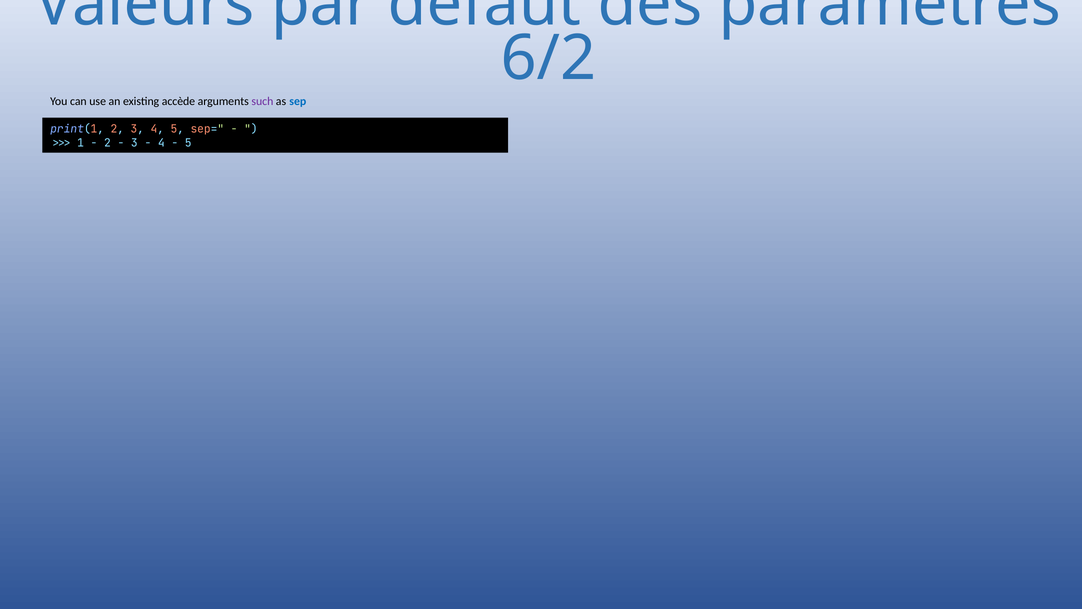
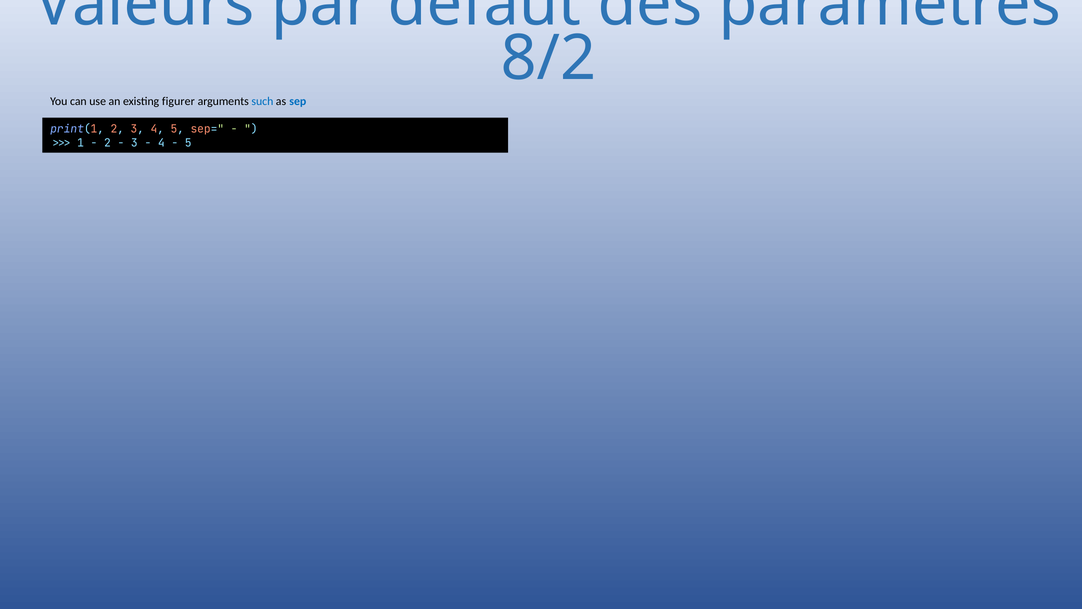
6/2: 6/2 -> 8/2 (549, 58)
accède: accède -> figurer (178, 101)
such colour: purple -> blue (262, 101)
